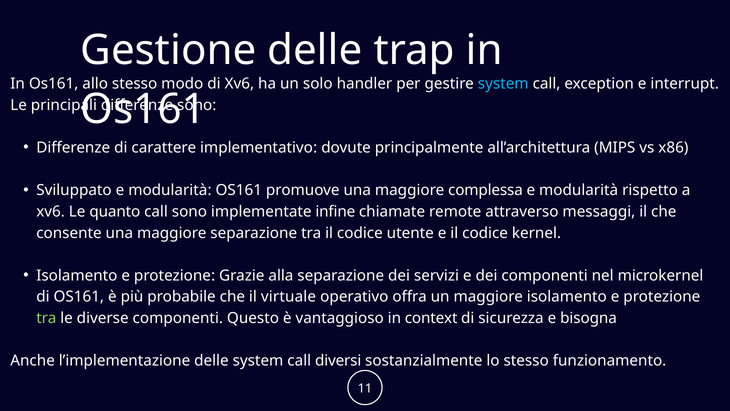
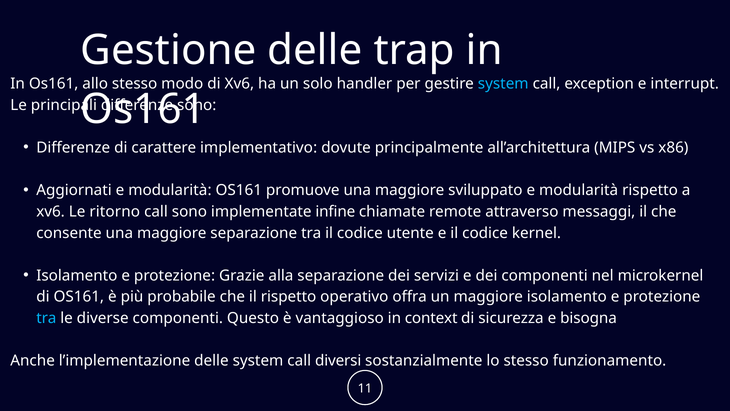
Sviluppato: Sviluppato -> Aggiornati (74, 190)
complessa: complessa -> sviluppato (485, 190)
quanto: quanto -> ritorno (115, 211)
il virtuale: virtuale -> rispetto (289, 297)
tra colour: light green -> light blue (46, 318)
